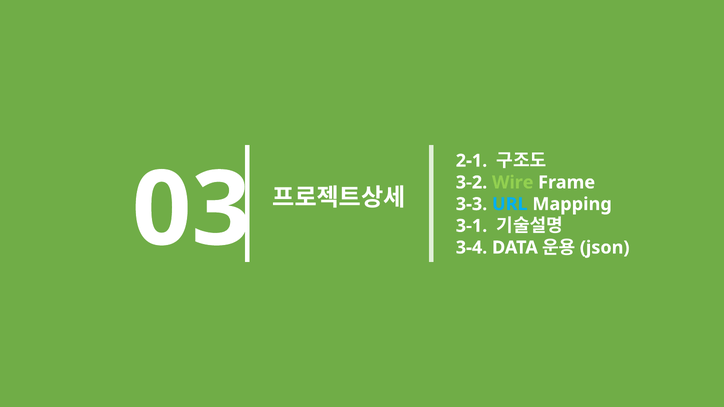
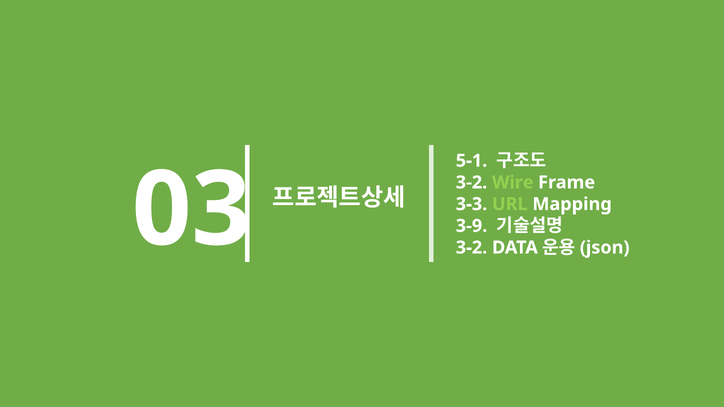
2-1: 2-1 -> 5-1 (472, 161)
URL colour: light blue -> light green (510, 204)
3-1: 3-1 -> 3-9 (472, 226)
3-4: 3-4 -> 3-2 (472, 248)
